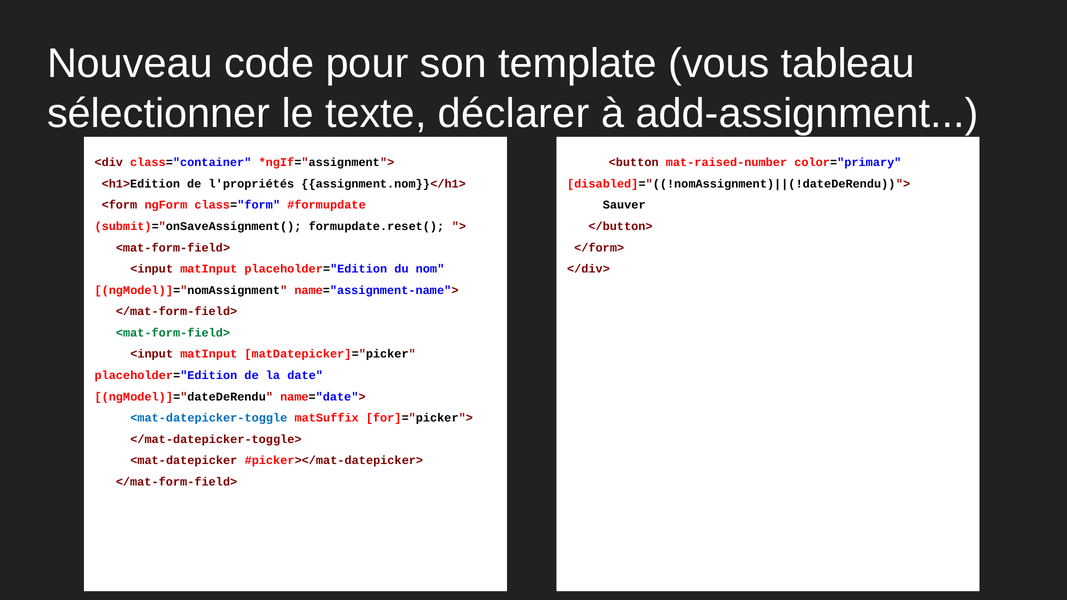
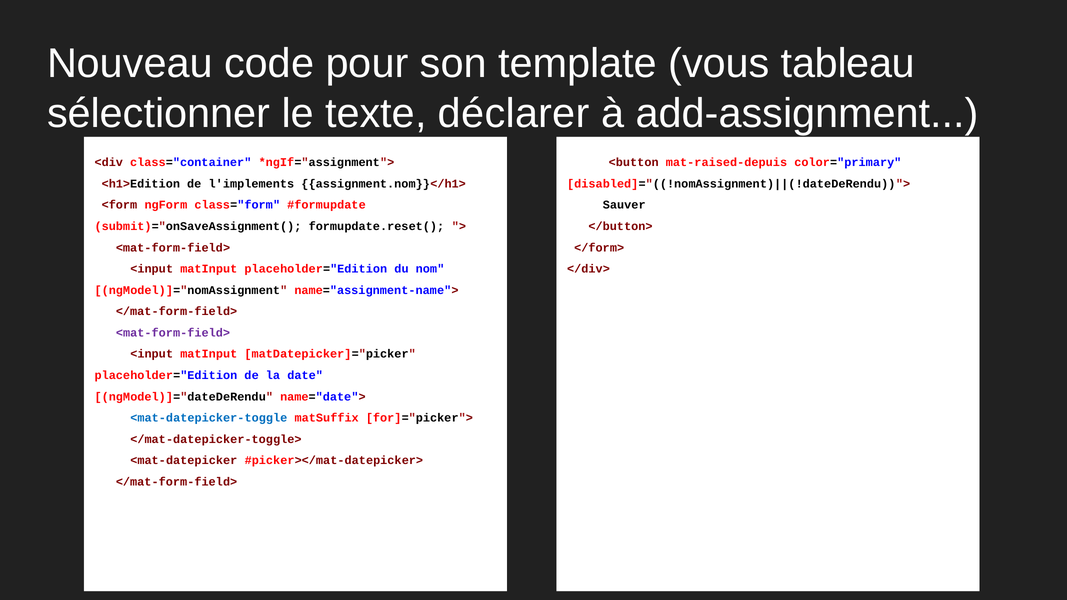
mat-raised-number: mat-raised-number -> mat-raised-depuis (726, 163)
l'propriétés: l'propriétés -> l'implements (251, 184)
<mat-form-field> colour: green -> purple (173, 333)
